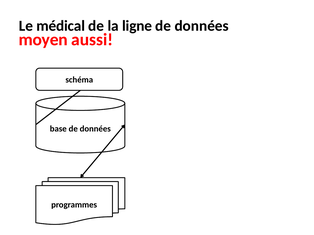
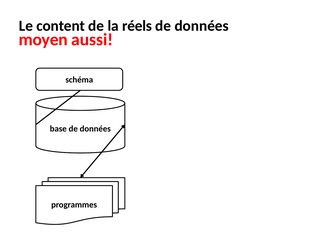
médical: médical -> content (61, 26)
ligne: ligne -> réels (137, 26)
